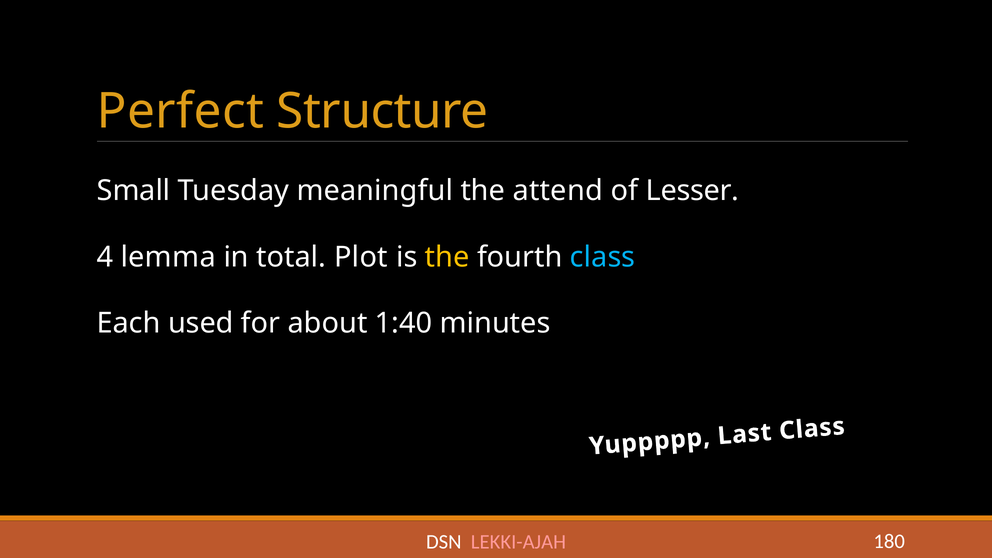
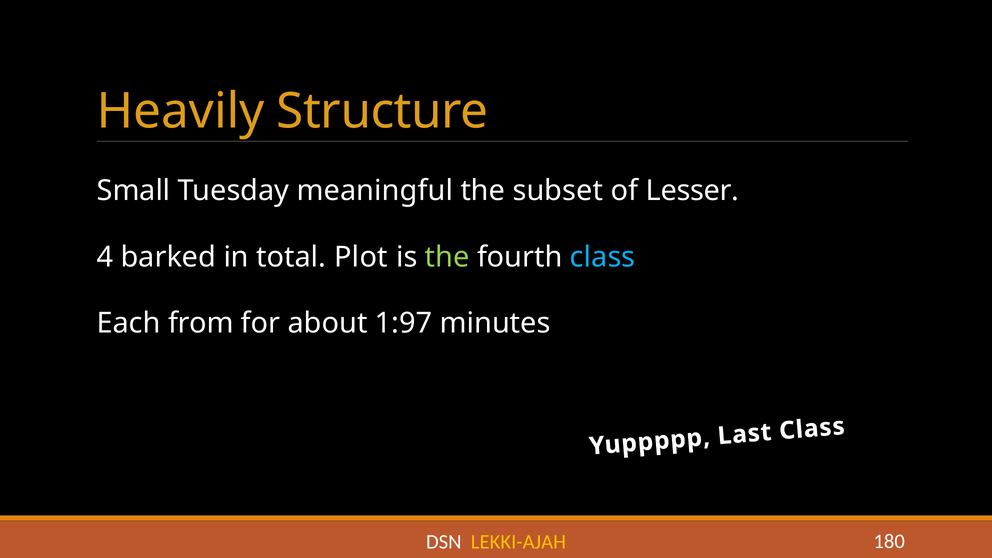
Perfect: Perfect -> Heavily (181, 111)
attend: attend -> subset (558, 191)
lemma: lemma -> barked (168, 257)
the colour: yellow -> light green (447, 257)
used: used -> from (201, 323)
1:40: 1:40 -> 1:97 (404, 323)
LEKKI-AJAH colour: pink -> yellow (518, 542)
